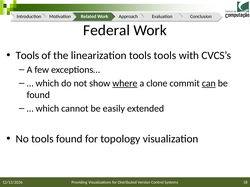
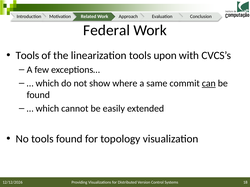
tools tools: tools -> upon (165, 56)
where underline: present -> none (125, 84)
clone: clone -> same (157, 84)
